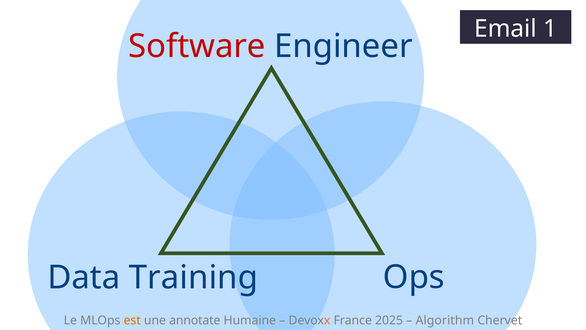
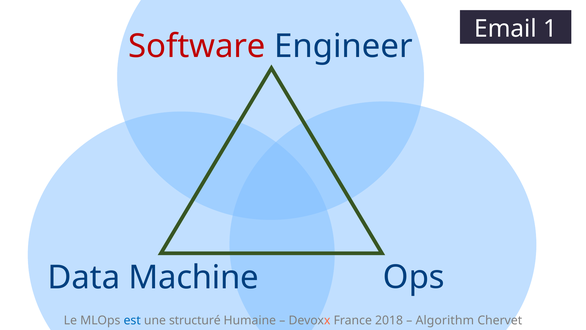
Training: Training -> Machine (194, 277)
est colour: orange -> blue (132, 320)
annotate: annotate -> structuré (195, 320)
2025: 2025 -> 2018 (389, 320)
